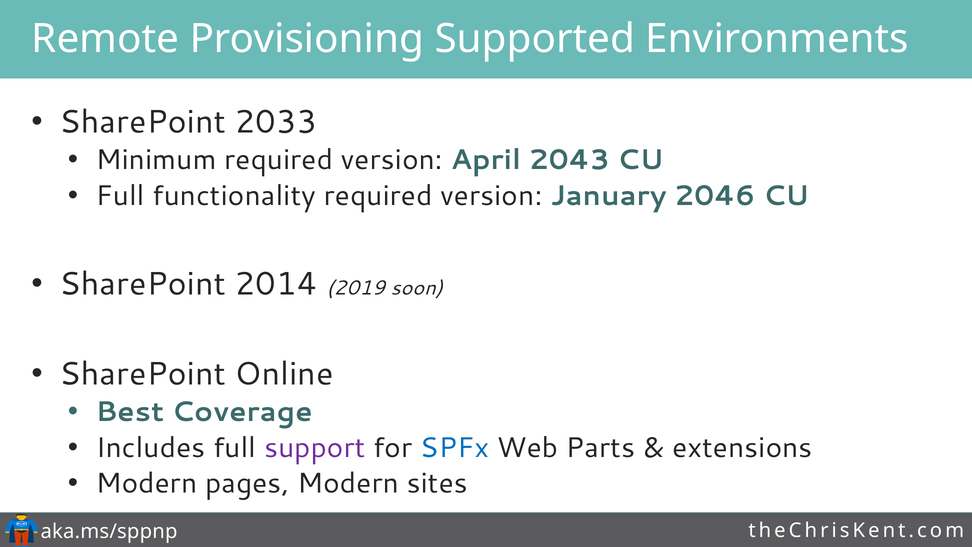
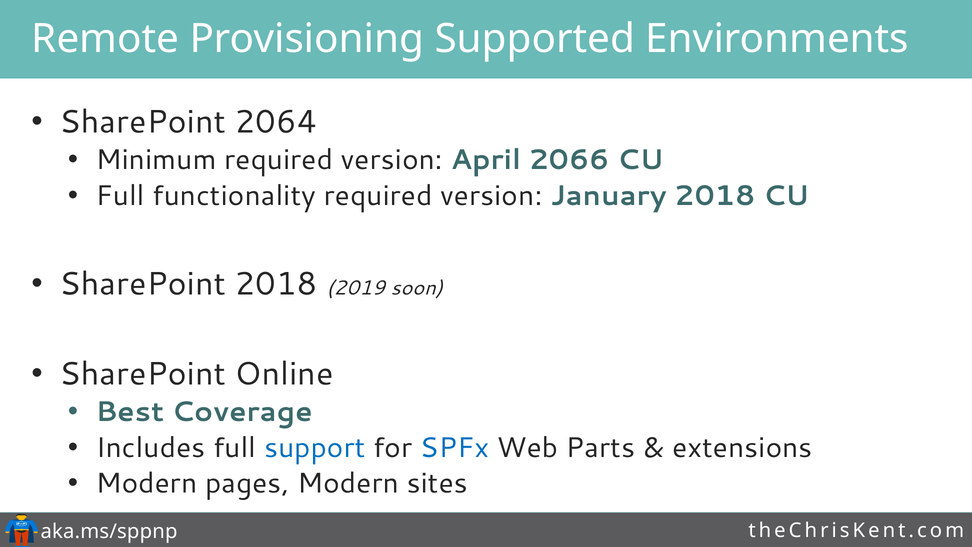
2033: 2033 -> 2064 (276, 122)
2043: 2043 -> 2066 (569, 160)
January 2046: 2046 -> 2018 (715, 196)
SharePoint 2014: 2014 -> 2018 (276, 284)
support colour: purple -> blue (315, 448)
